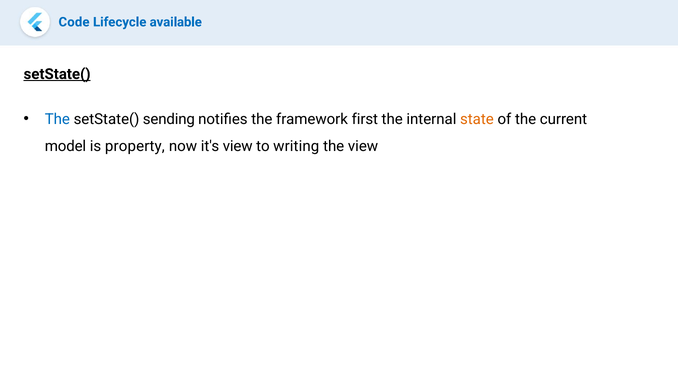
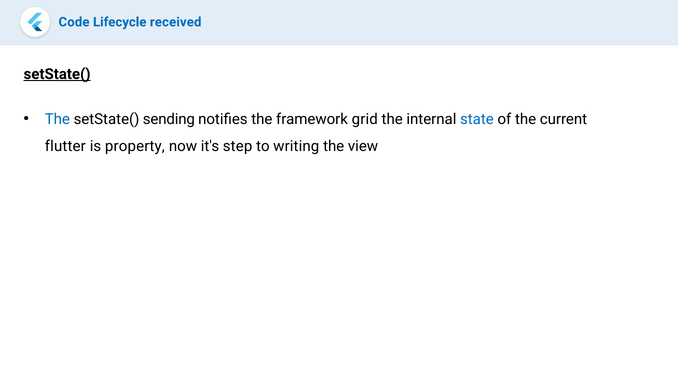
available: available -> received (176, 22)
first: first -> grid (365, 119)
state colour: orange -> blue (477, 119)
model: model -> flutter (65, 146)
it's view: view -> step (238, 146)
